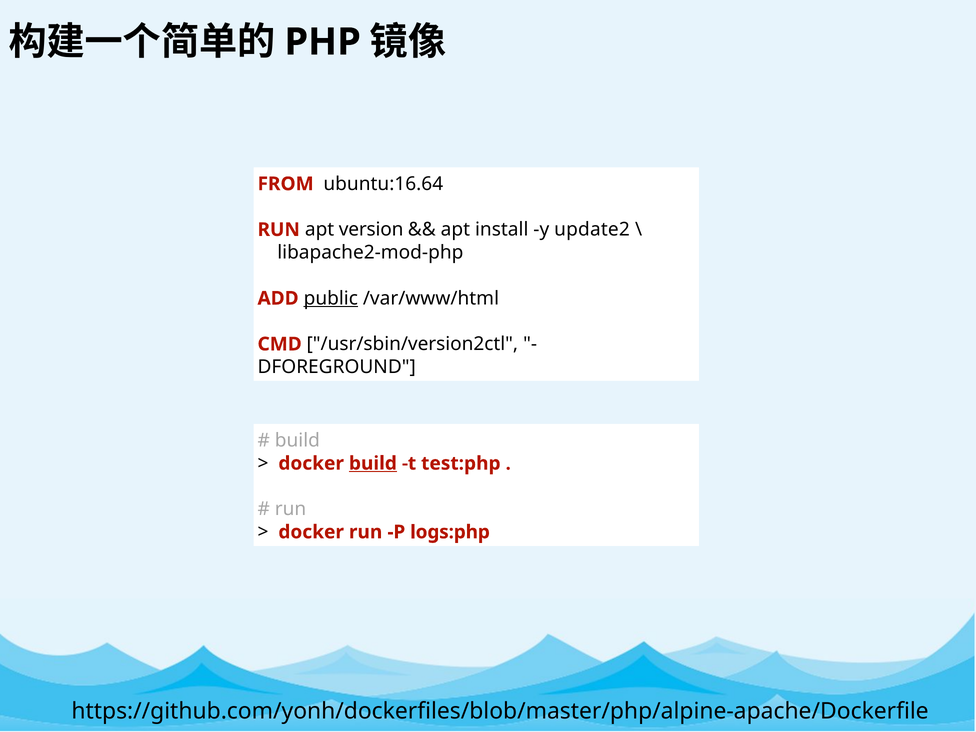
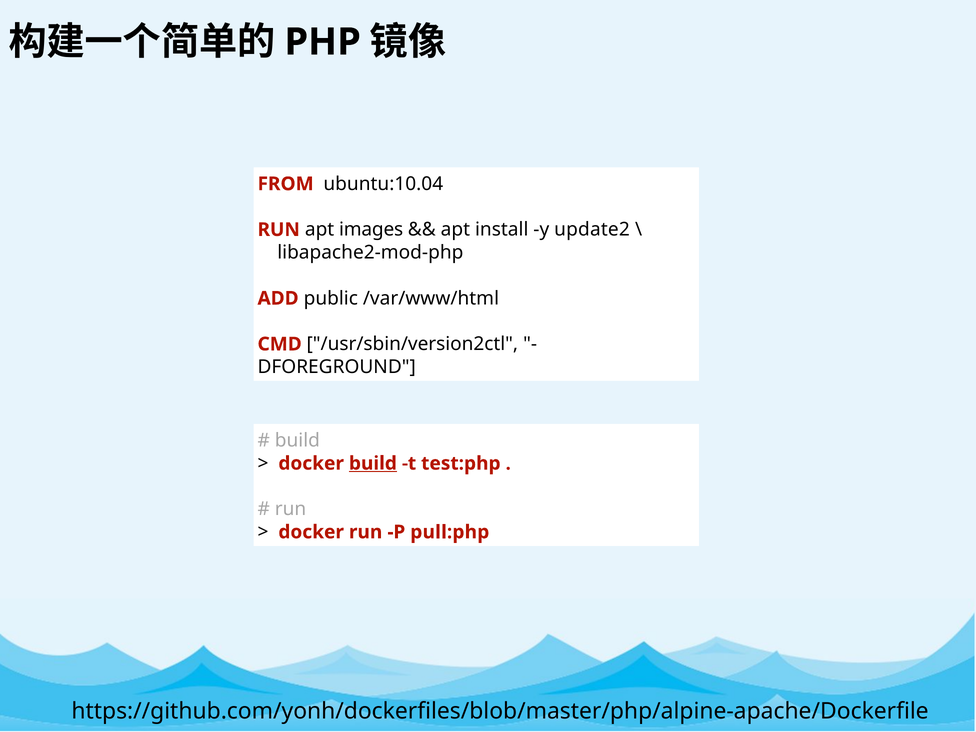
ubuntu:16.64: ubuntu:16.64 -> ubuntu:10.04 (383, 184)
version: version -> images (371, 230)
public underline: present -> none (331, 298)
logs:php: logs:php -> pull:php (450, 532)
